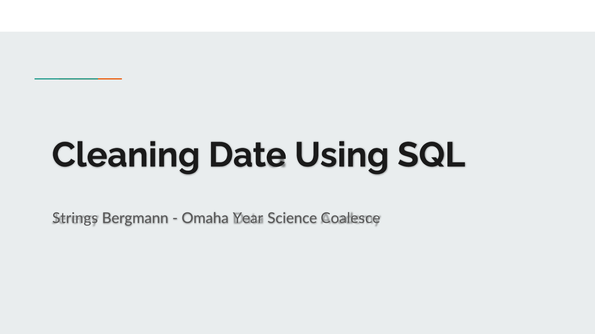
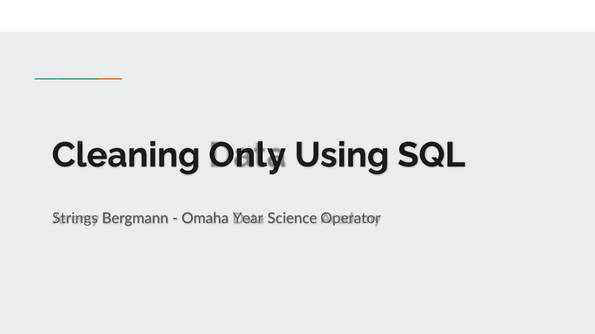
Date: Date -> Only (247, 155)
Coalesce: Coalesce -> Operator (351, 219)
